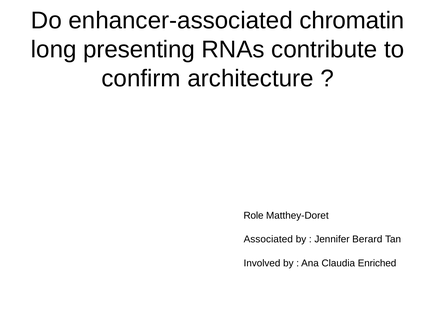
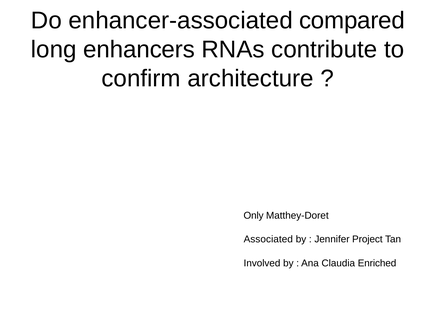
chromatin: chromatin -> compared (352, 21)
presenting: presenting -> enhancers (139, 50)
Role: Role -> Only (254, 216)
Berard: Berard -> Project (367, 239)
